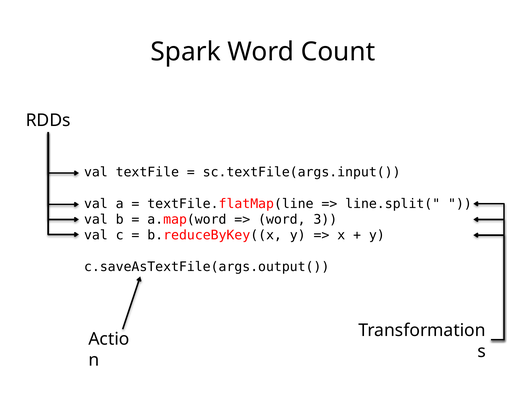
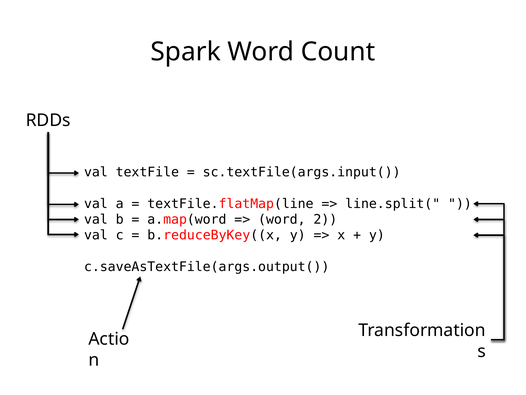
3: 3 -> 2 (325, 219)
